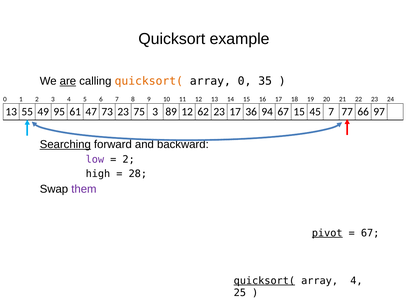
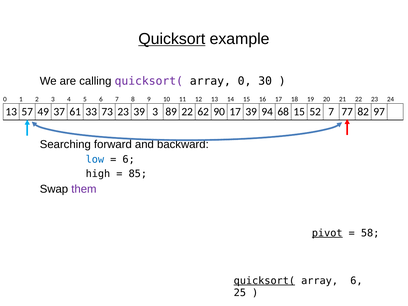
Quicksort underline: none -> present (172, 39)
are underline: present -> none (68, 81)
quicksort( colour: orange -> purple (149, 81)
35: 35 -> 30 (265, 81)
55: 55 -> 57 (27, 112)
95: 95 -> 37 (59, 112)
47: 47 -> 33 (91, 112)
23 75: 75 -> 39 (139, 112)
89 12: 12 -> 22 (187, 112)
62 23: 23 -> 90 (219, 112)
17 36: 36 -> 39 (251, 112)
94 67: 67 -> 68 (283, 112)
45: 45 -> 52 (315, 112)
66: 66 -> 82 (363, 112)
Searching underline: present -> none (65, 145)
low colour: purple -> blue (95, 159)
2: 2 -> 6 (129, 159)
28: 28 -> 85 (138, 174)
67: 67 -> 58 (370, 233)
array 4: 4 -> 6 (356, 281)
